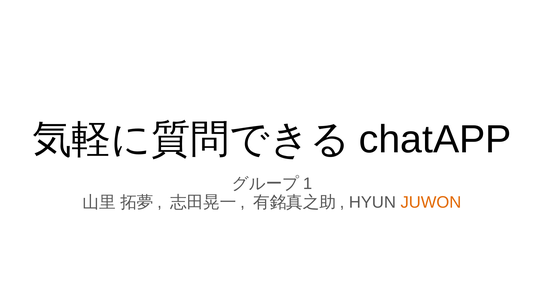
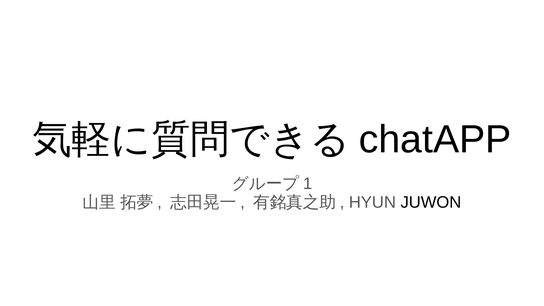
JUWON colour: orange -> black (431, 202)
